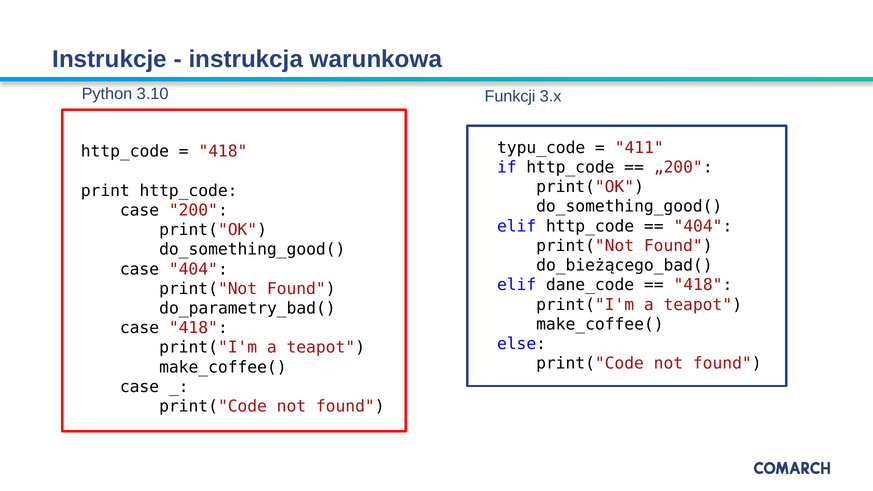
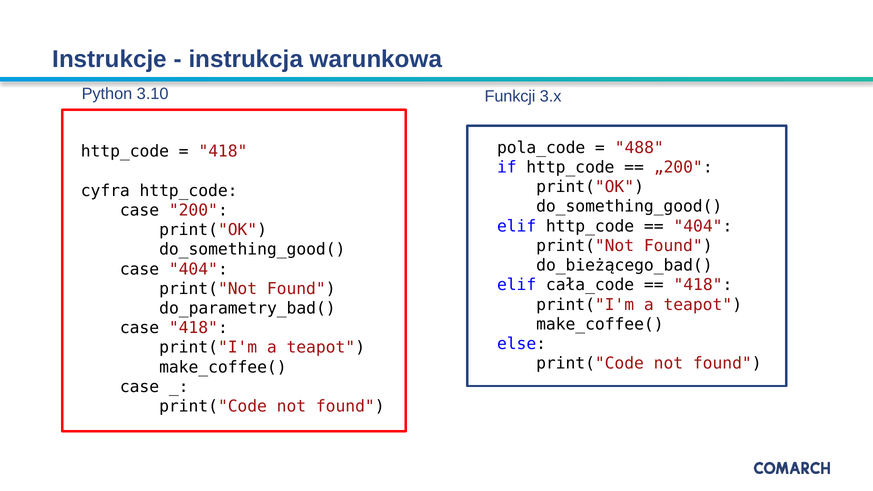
typu_code: typu_code -> pola_code (541, 148)
411: 411 -> 488 (639, 148)
print: print -> cyfra (105, 191)
dane_code: dane_code -> cała_code (590, 285)
